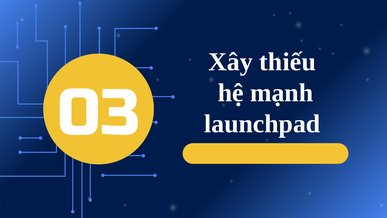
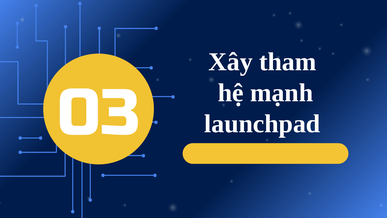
thiếu: thiếu -> tham (288, 62)
